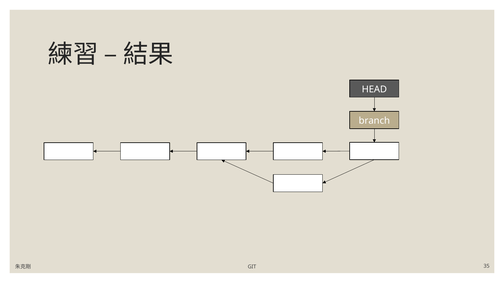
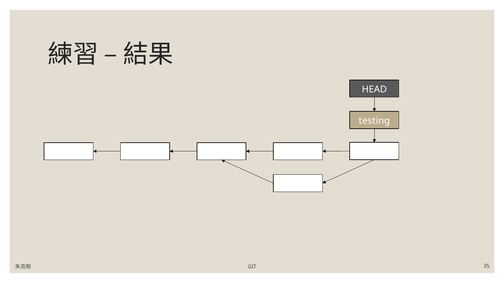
branch: branch -> testing (374, 121)
